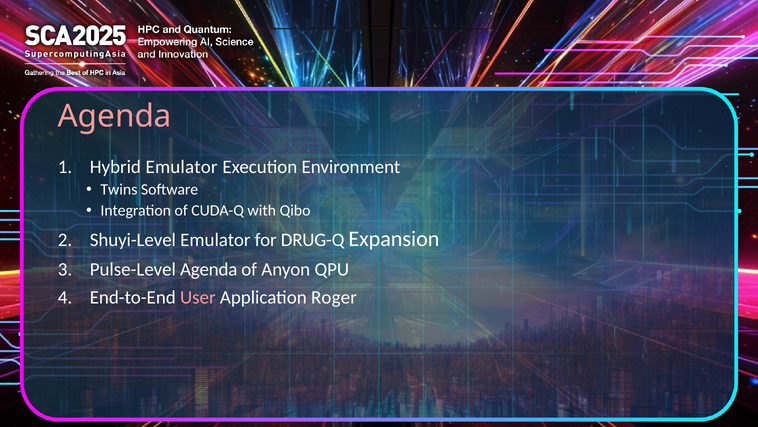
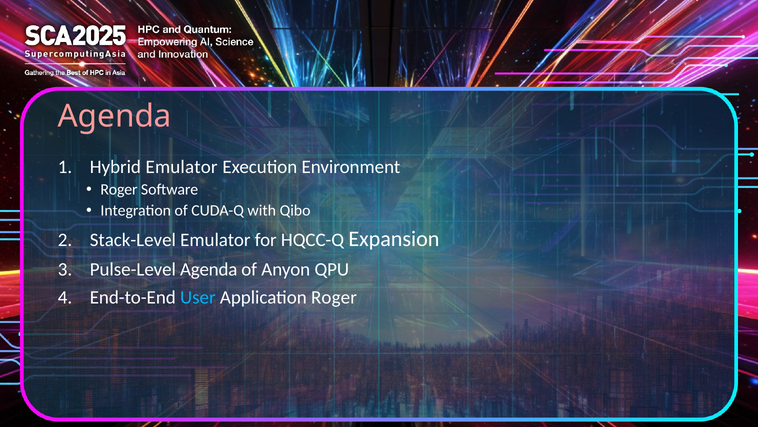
Twins: Twins -> Roger (119, 189)
Shuyi-Level: Shuyi-Level -> Stack-Level (133, 240)
DRUG-Q: DRUG-Q -> HQCC-Q (313, 240)
User colour: pink -> light blue (198, 297)
